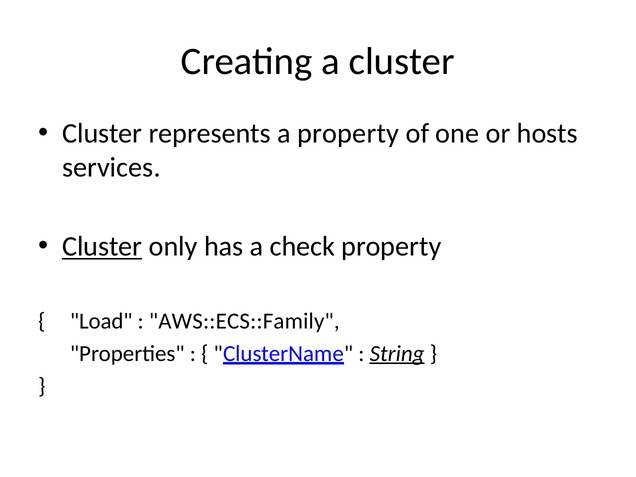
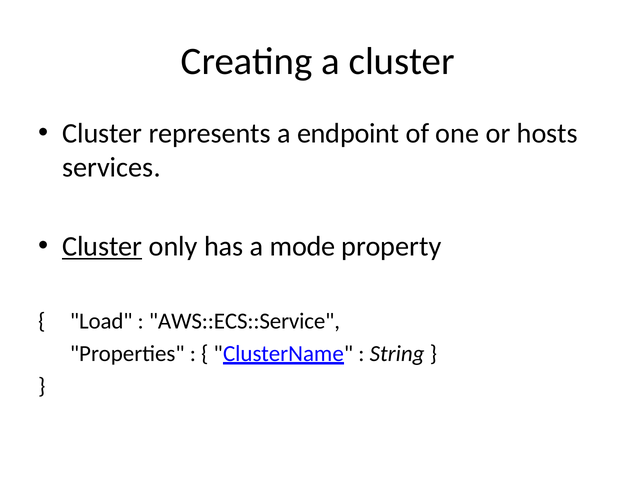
a property: property -> endpoint (348, 133)
check: check -> mode (302, 247)
AWS::ECS::Family: AWS::ECS::Family -> AWS::ECS::Service (244, 321)
String underline: present -> none (397, 353)
